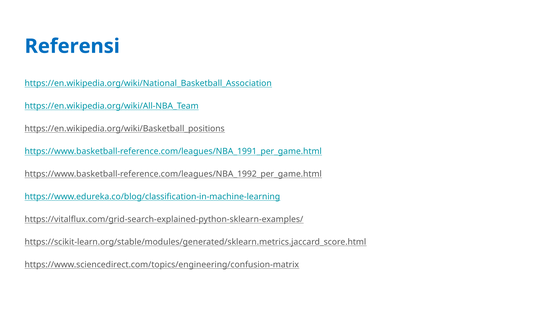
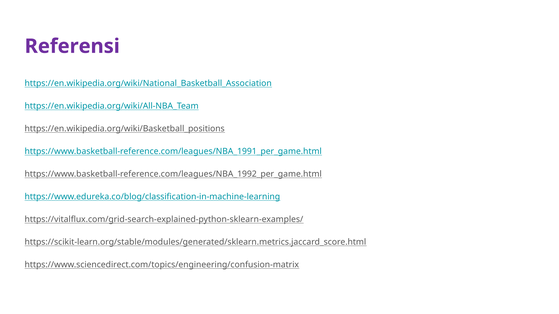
Referensi colour: blue -> purple (72, 46)
